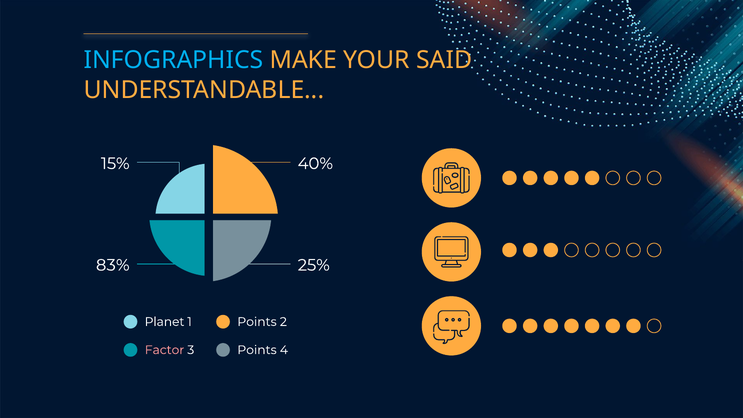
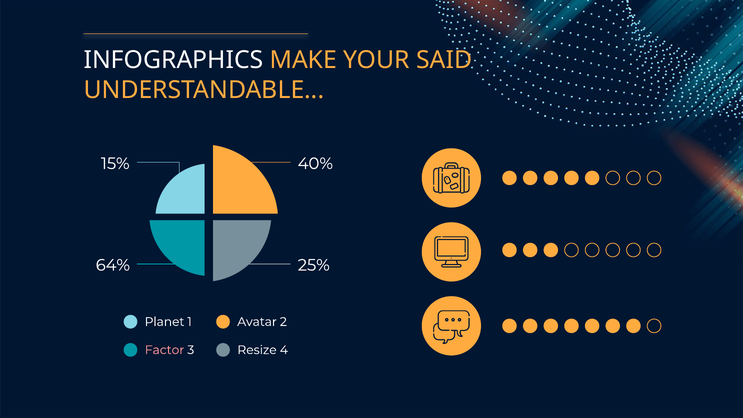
INFOGRAPHICS colour: light blue -> white (173, 60)
83%: 83% -> 64% (113, 265)
1 Points: Points -> Avatar (257, 322)
3 Points: Points -> Resize (257, 350)
